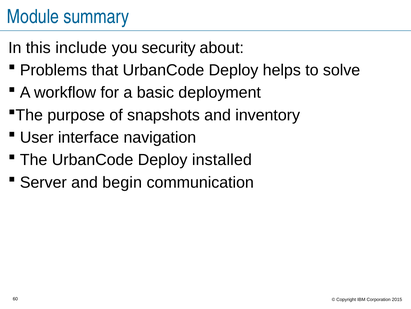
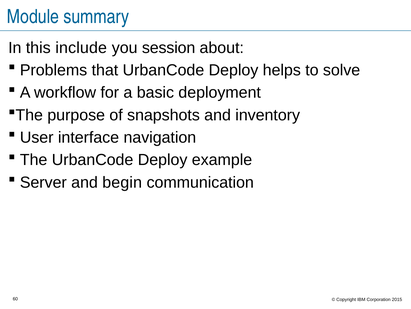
security: security -> session (169, 48)
installed: installed -> example (222, 160)
